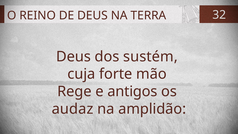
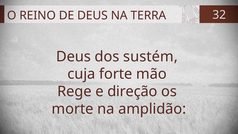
antigos: antigos -> direção (132, 91)
audaz: audaz -> morte (73, 109)
